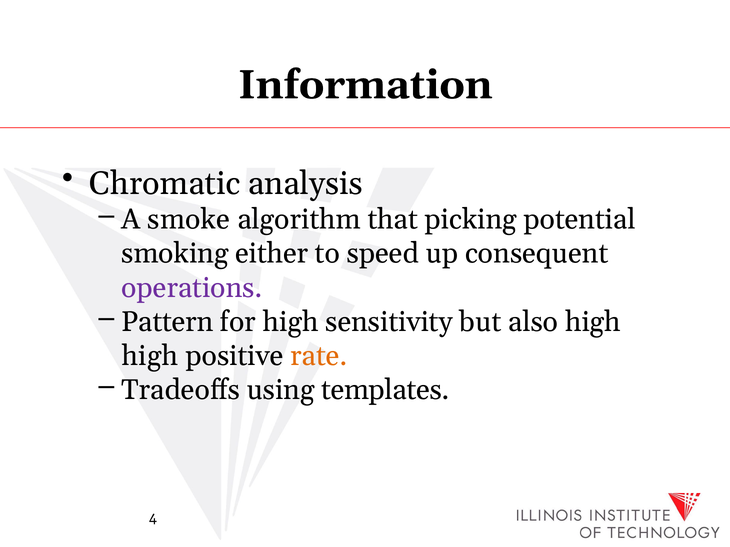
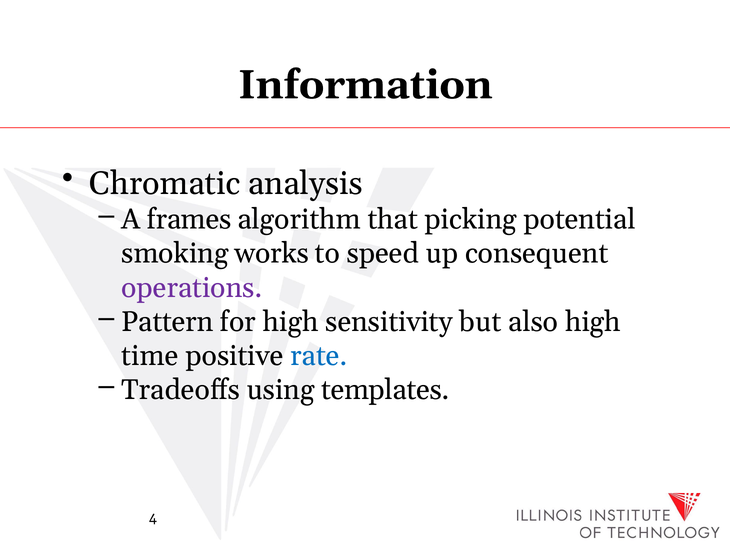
smoke: smoke -> frames (189, 220)
either: either -> works (272, 254)
high: high -> time (150, 356)
rate colour: orange -> blue (319, 356)
